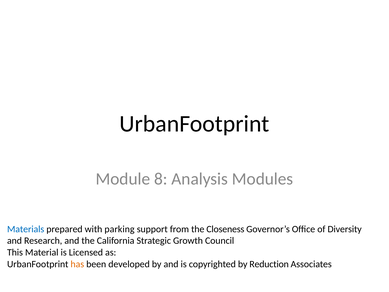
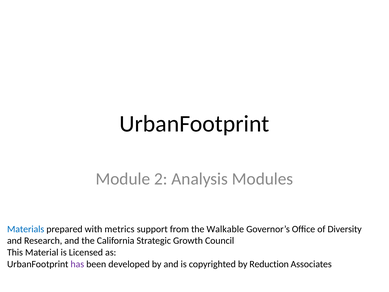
8: 8 -> 2 (161, 179)
parking: parking -> metrics (120, 229)
Closeness: Closeness -> Walkable (225, 229)
has colour: orange -> purple (77, 264)
